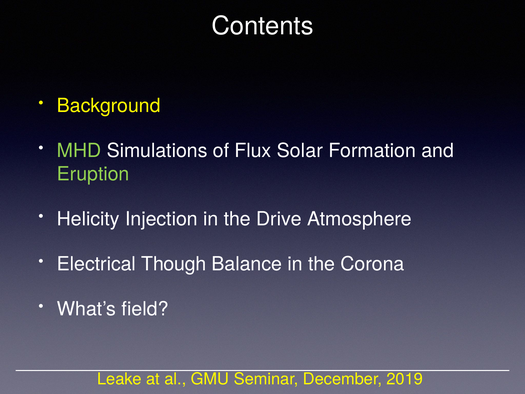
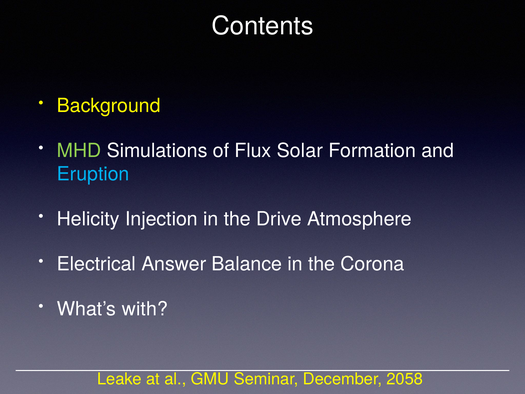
Eruption colour: light green -> light blue (93, 174)
Though: Though -> Answer (174, 264)
field: field -> with (145, 309)
2019: 2019 -> 2058 (405, 379)
